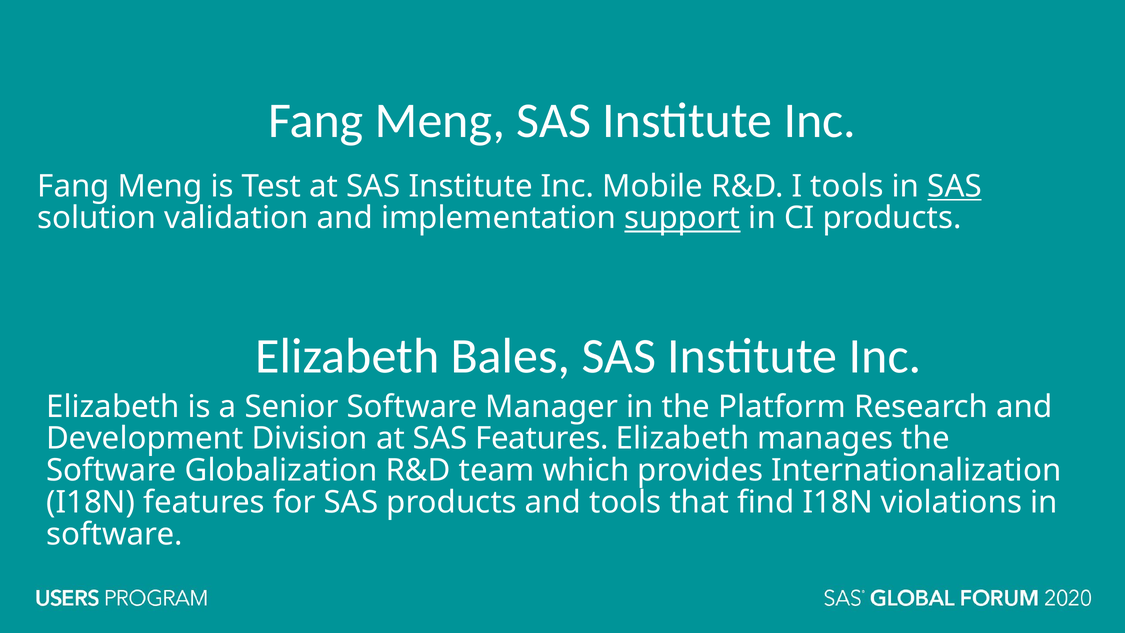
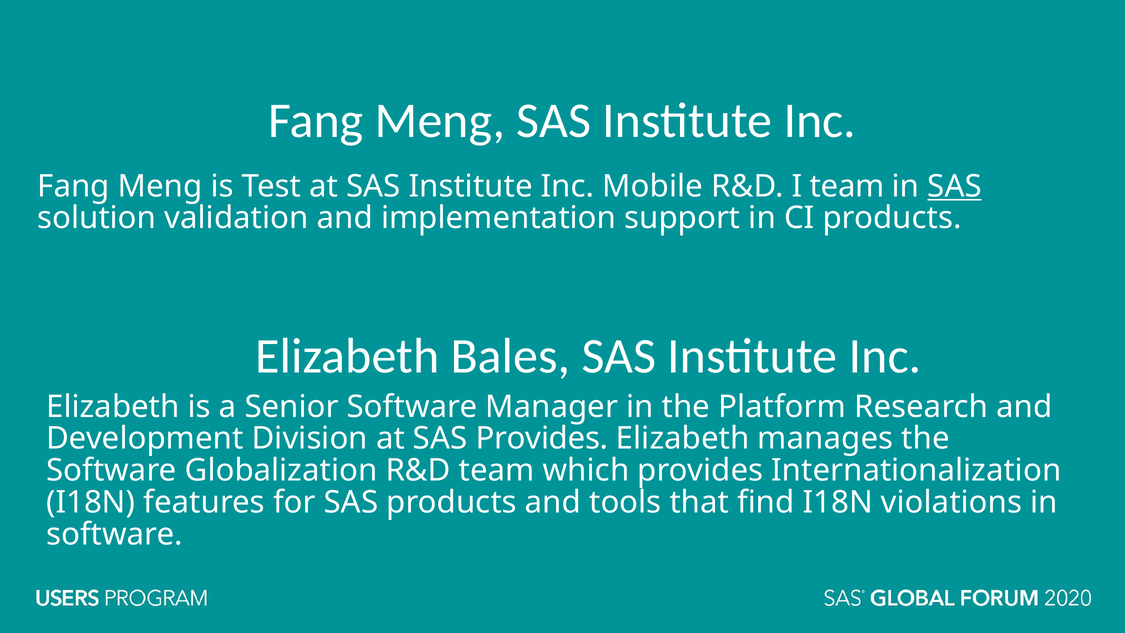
I tools: tools -> team (847, 186)
support underline: present -> none (682, 218)
SAS Features: Features -> Provides (542, 439)
